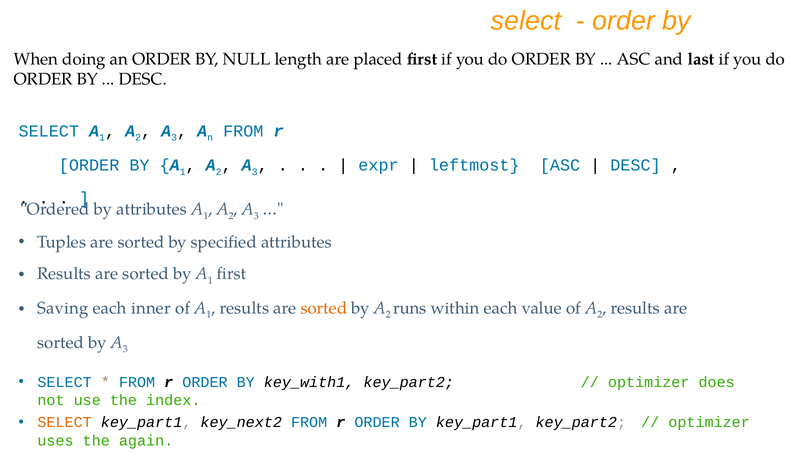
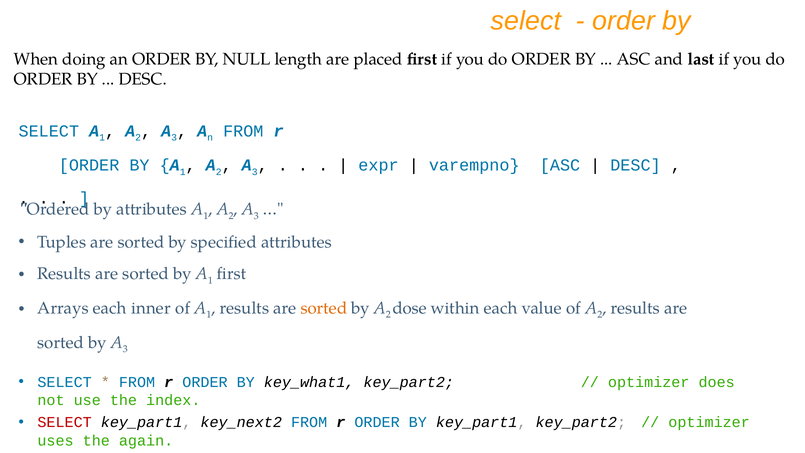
leftmost: leftmost -> varempno (474, 165)
Saving: Saving -> Arrays (63, 308)
runs: runs -> dose (410, 308)
key_with1: key_with1 -> key_what1 (309, 382)
SELECT colour: orange -> red (65, 422)
